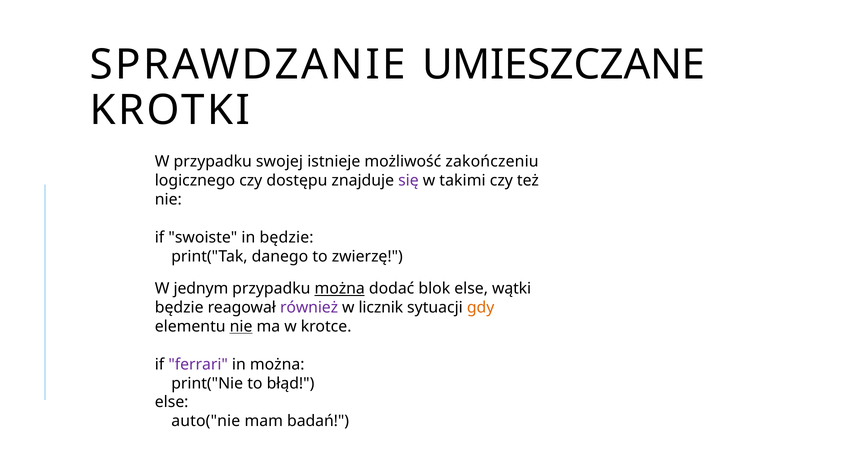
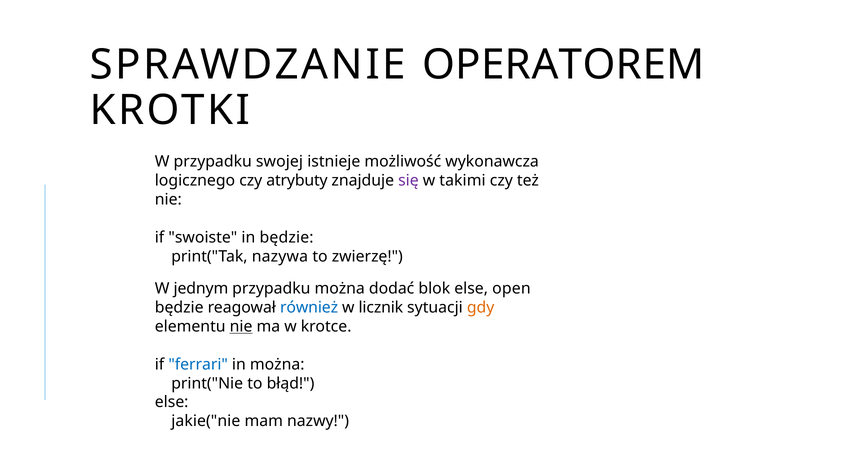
UMIESZCZANE: UMIESZCZANE -> OPERATOREM (563, 65)
zakończeniu: zakończeniu -> wykonawcza (492, 162)
dostępu: dostępu -> atrybuty (297, 181)
danego: danego -> nazywa (280, 257)
można underline: present -> none (340, 289)
wątki: wątki -> open (511, 289)
również colour: purple -> blue (309, 308)
ferrari colour: purple -> blue (198, 364)
auto("nie: auto("nie -> jakie("nie (206, 421)
badań: badań -> nazwy (318, 421)
